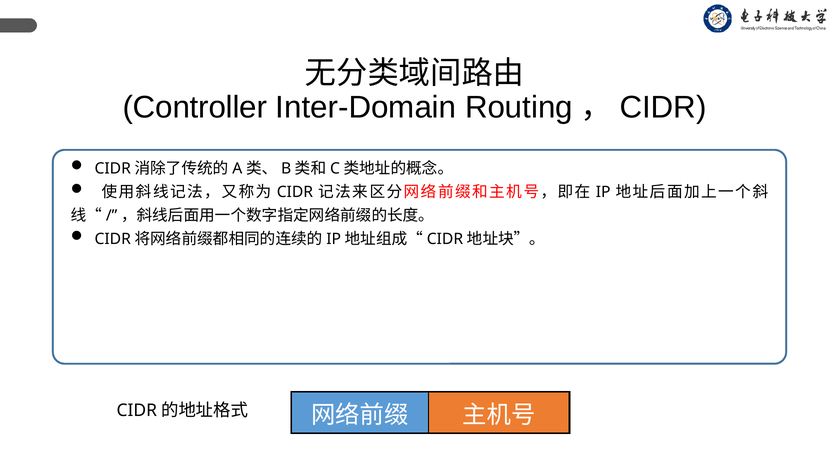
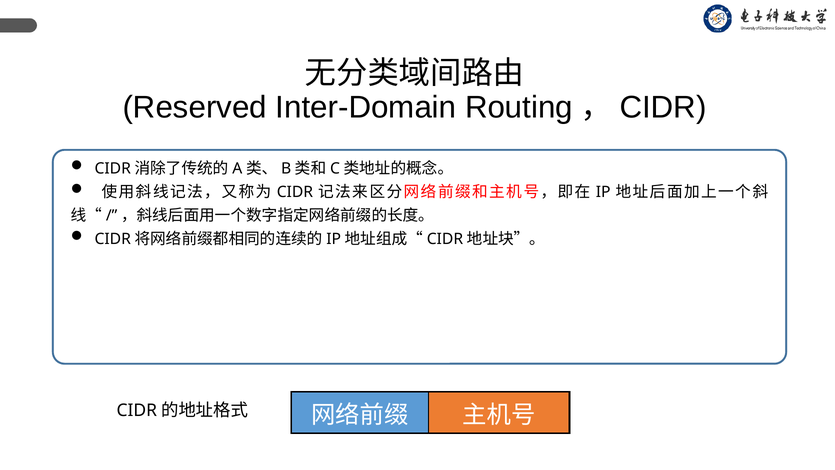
Controller: Controller -> Reserved (195, 107)
